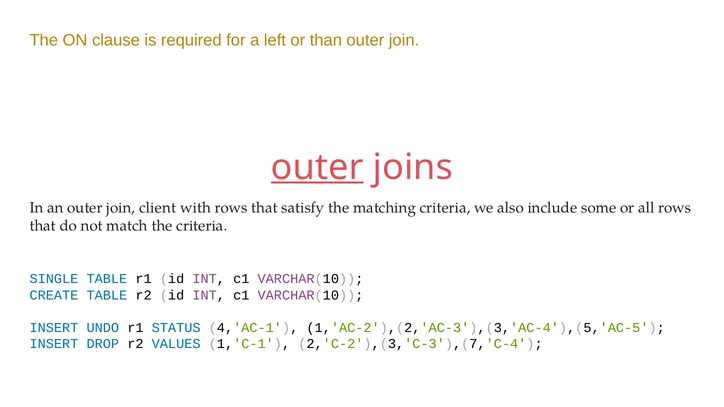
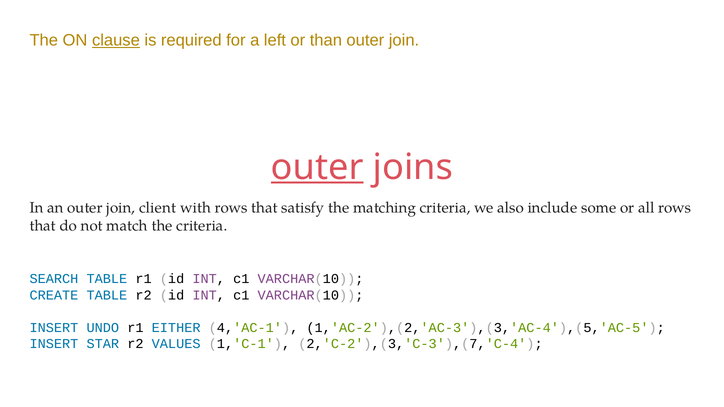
clause underline: none -> present (116, 41)
SINGLE: SINGLE -> SEARCH (54, 279)
STATUS: STATUS -> EITHER (176, 328)
DROP: DROP -> STAR (103, 344)
